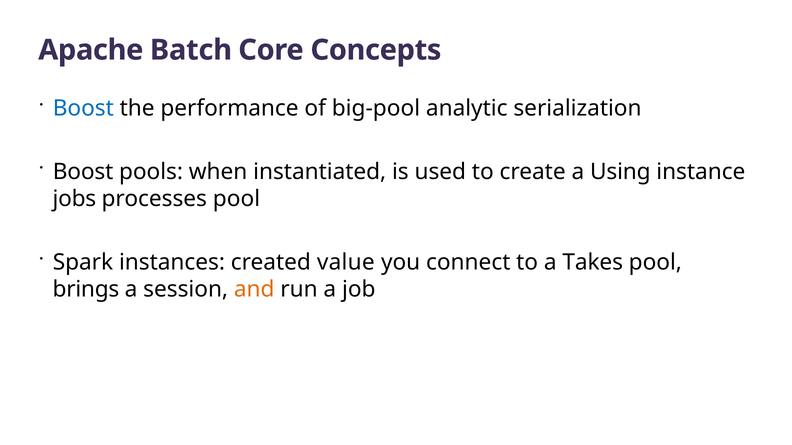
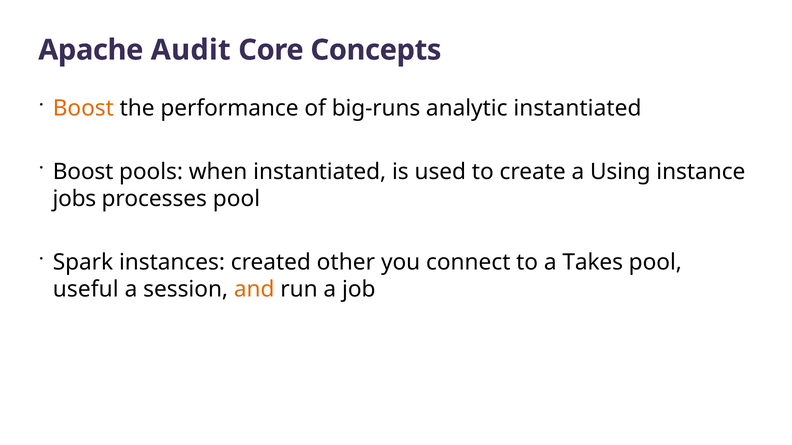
Batch: Batch -> Audit (191, 50)
Boost colour: blue -> orange (83, 108)
big-pool: big-pool -> big-runs (376, 108)
analytic serialization: serialization -> instantiated (577, 108)
value: value -> other (346, 263)
brings: brings -> useful (86, 290)
